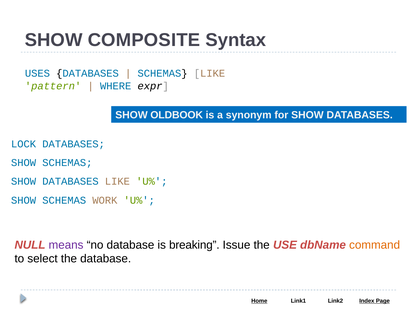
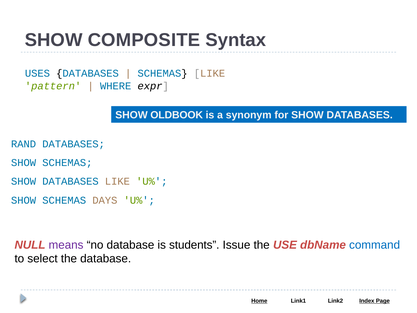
LOCK: LOCK -> RAND (24, 144)
WORK: WORK -> DAYS (105, 200)
breaking: breaking -> students (194, 245)
command colour: orange -> blue (375, 245)
